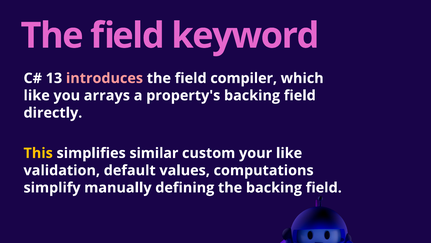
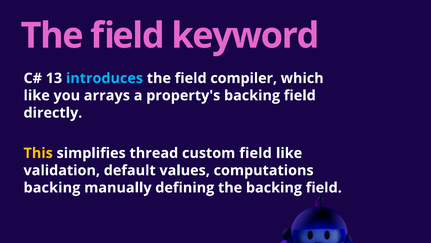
introduces colour: pink -> light blue (104, 78)
similar: similar -> thread (154, 153)
custom your: your -> field (256, 153)
simplify: simplify -> backing (52, 187)
